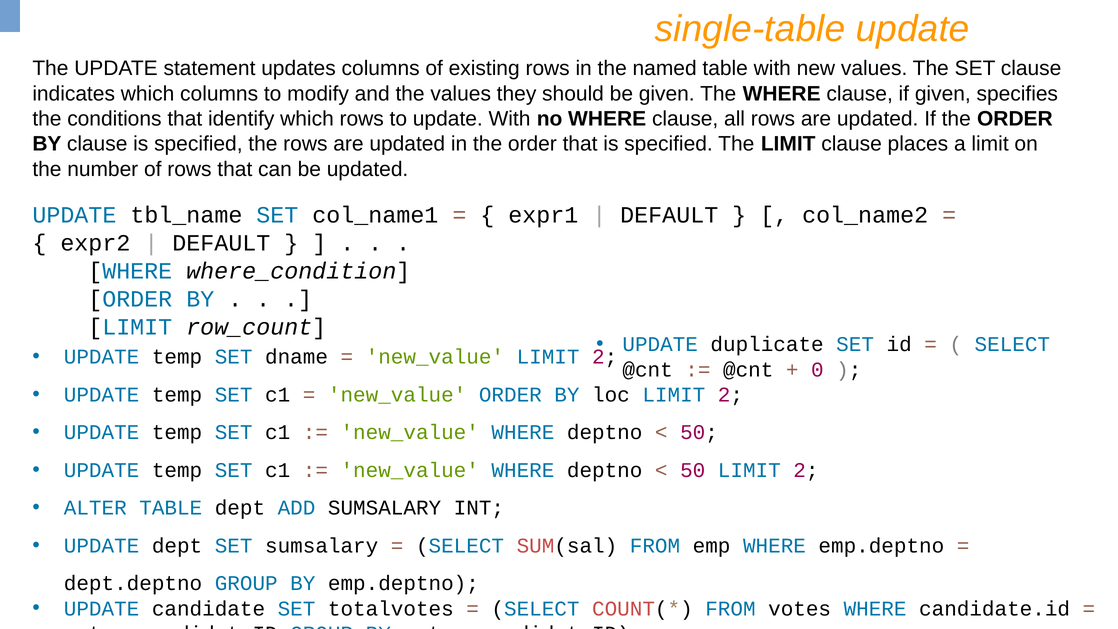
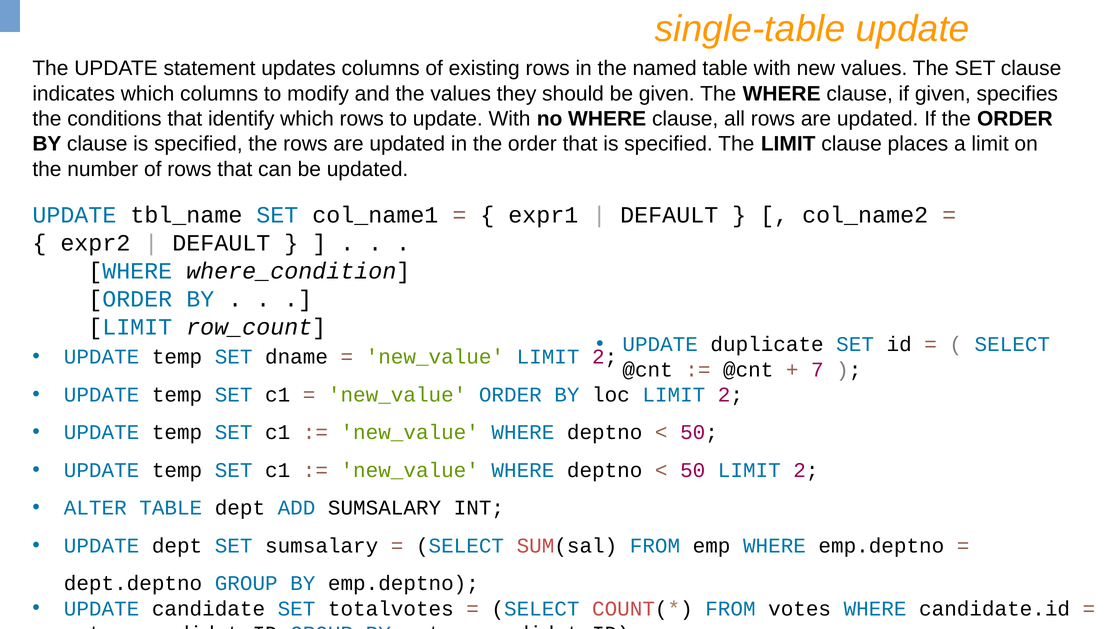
0: 0 -> 7 (817, 370)
